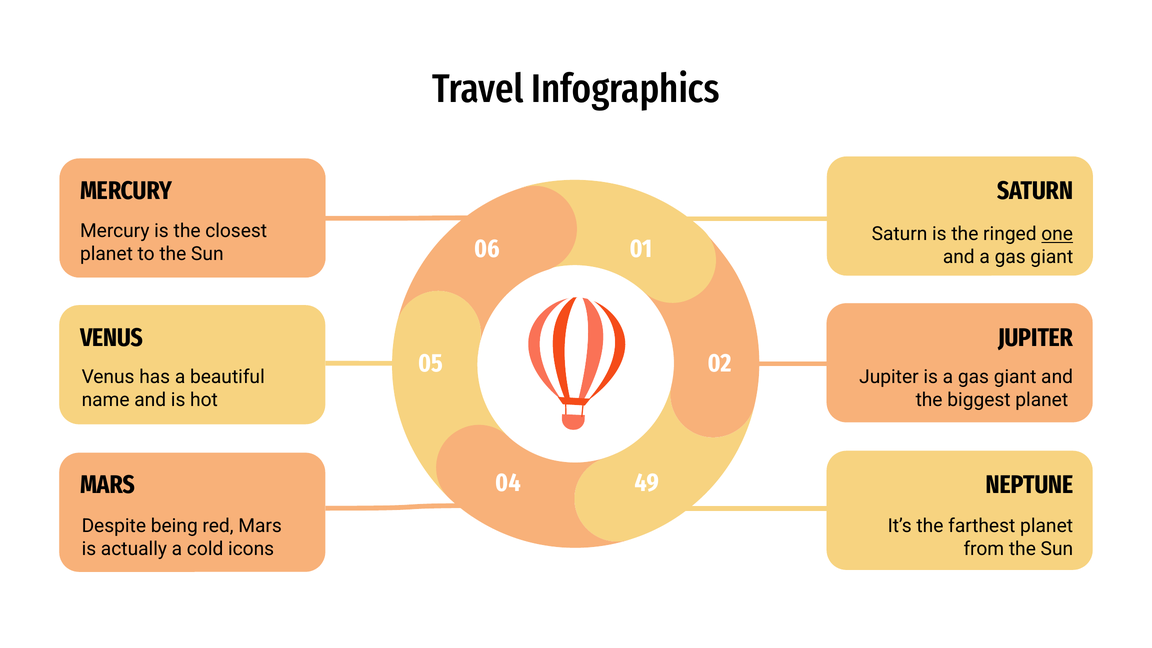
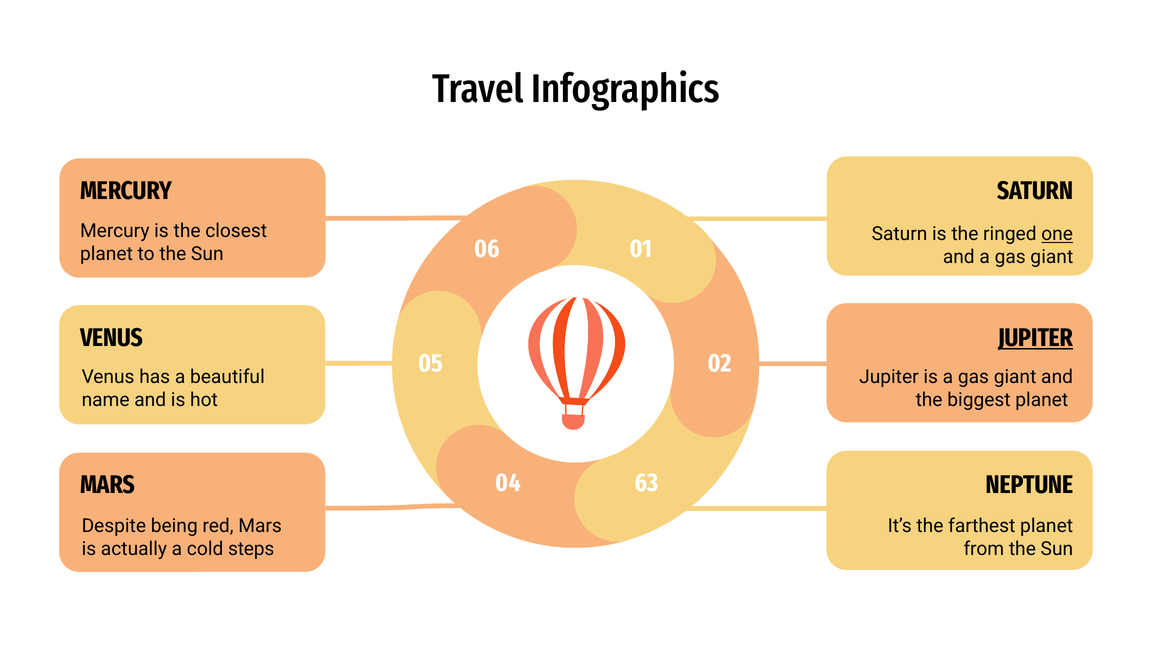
JUPITER underline: none -> present (1036, 338)
49: 49 -> 63 (647, 483)
icons: icons -> steps (251, 549)
